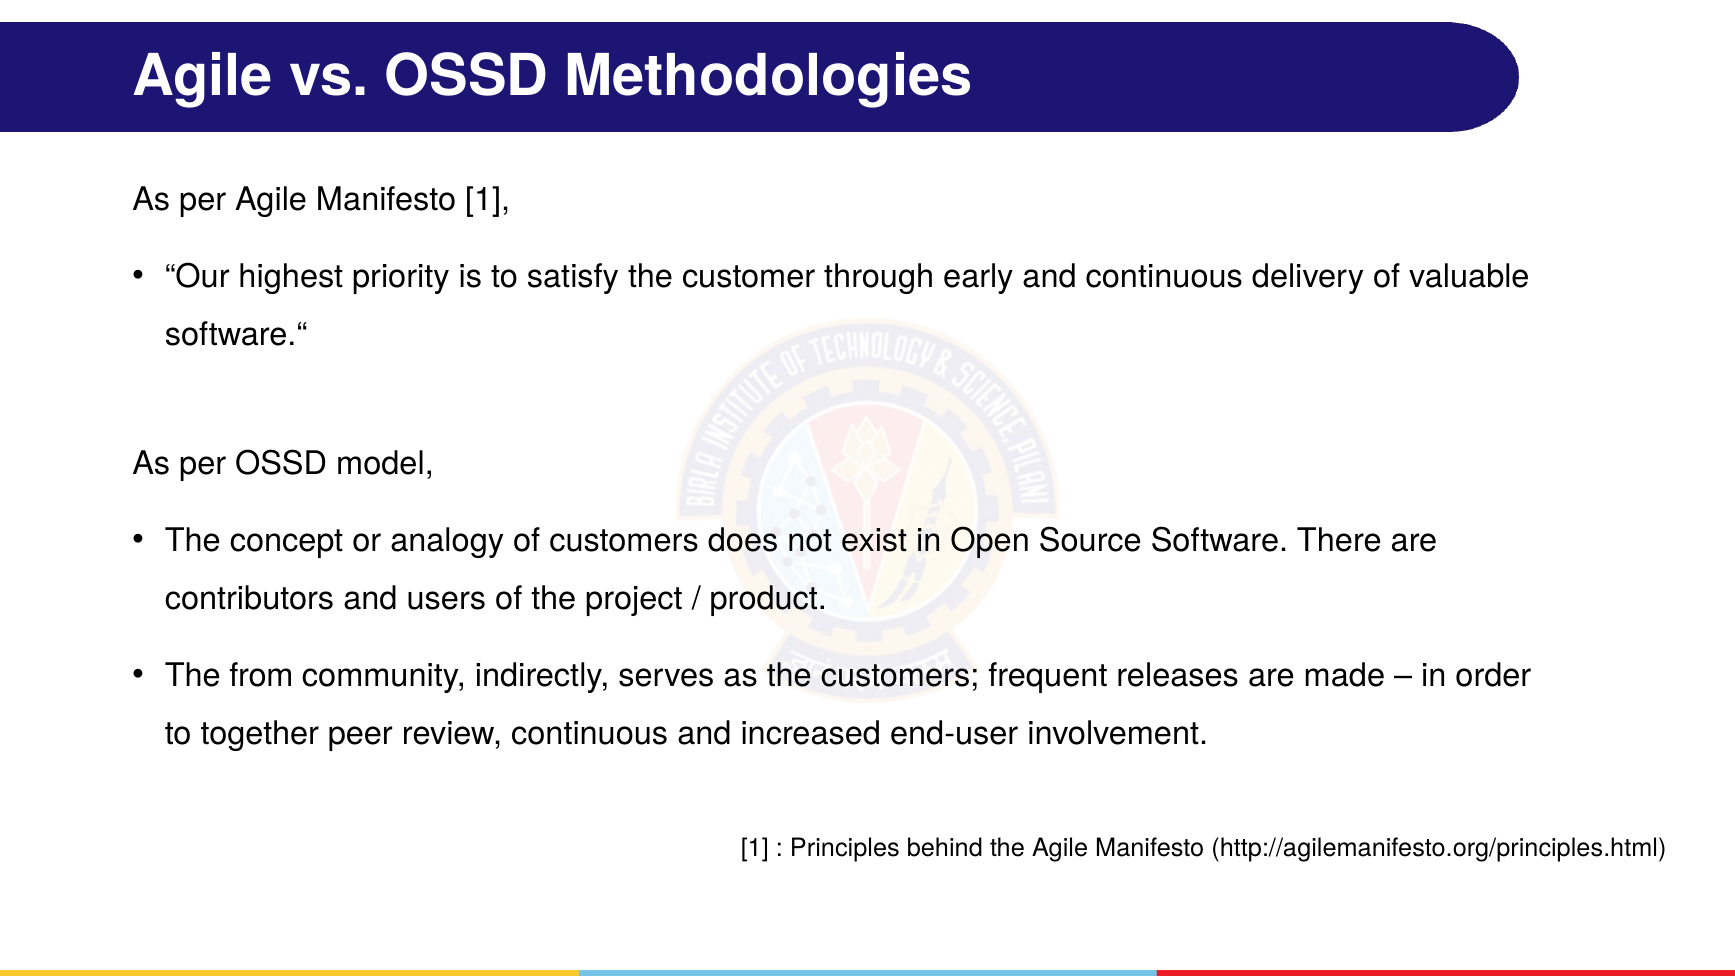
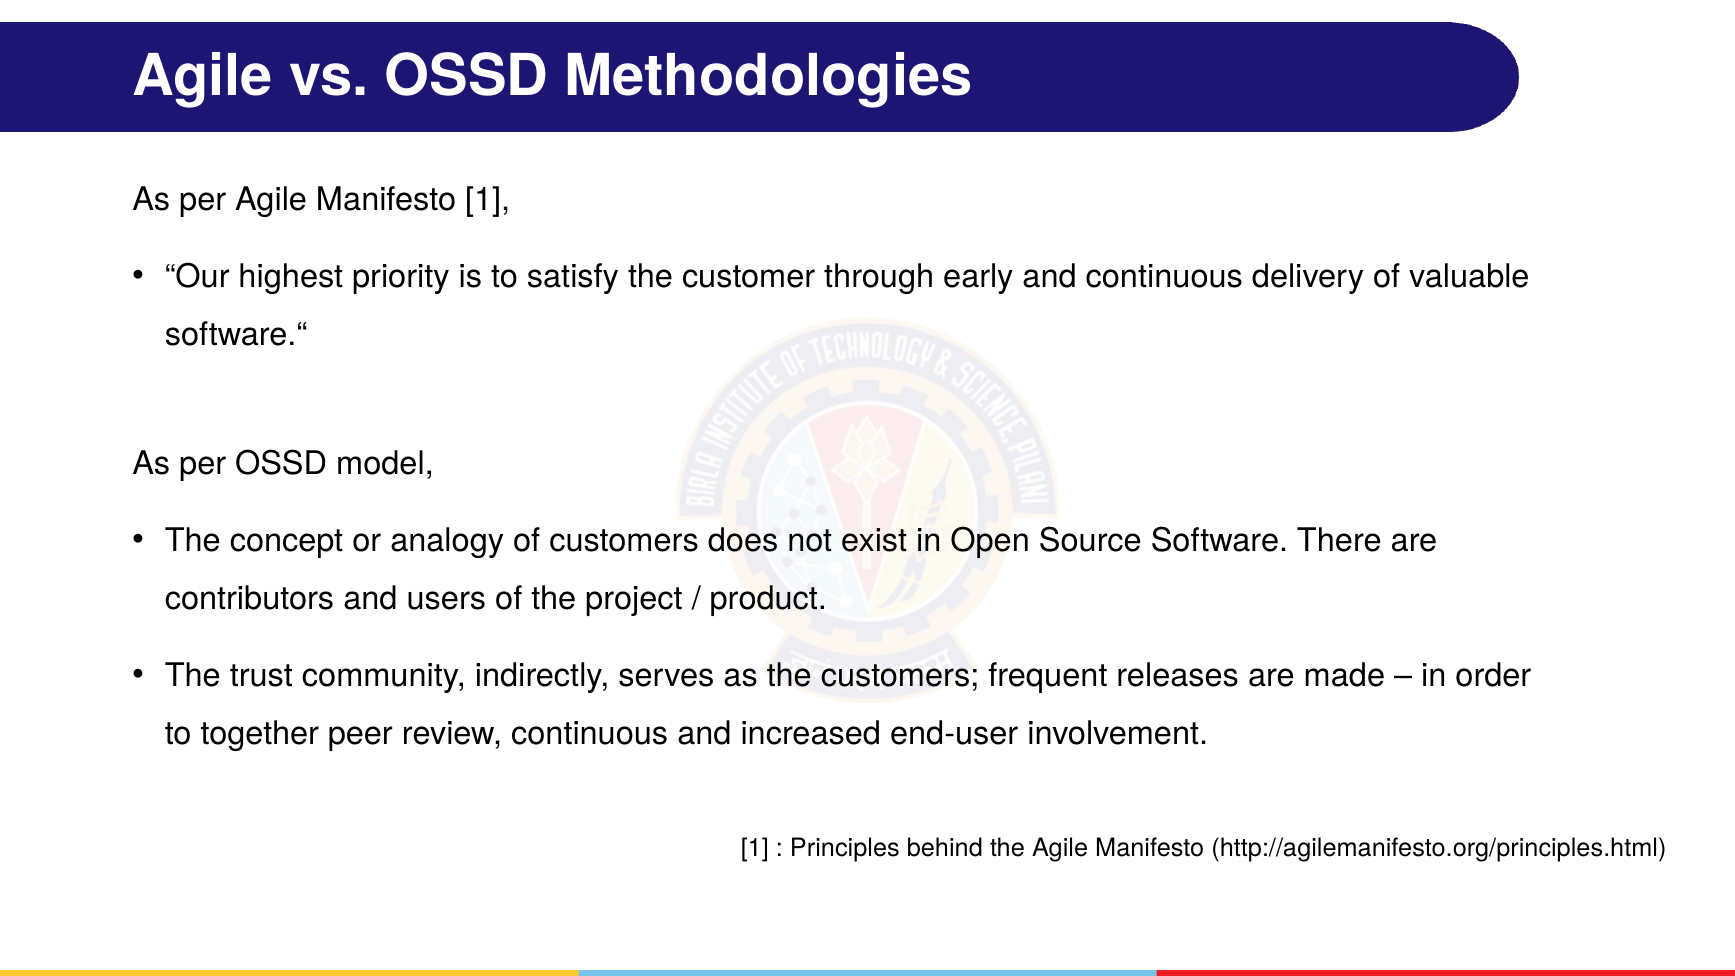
from: from -> trust (261, 675)
